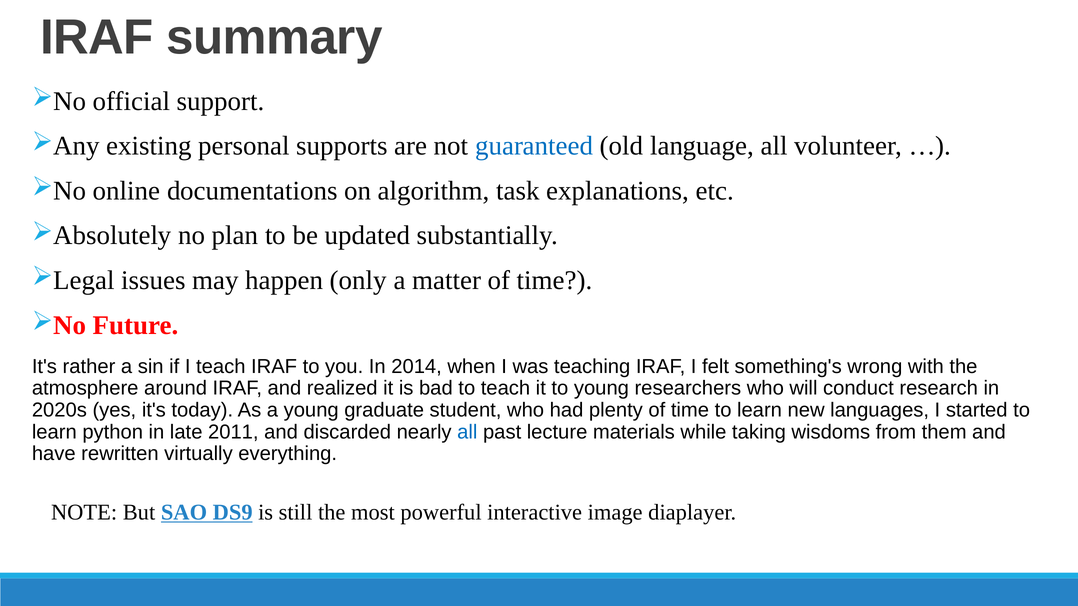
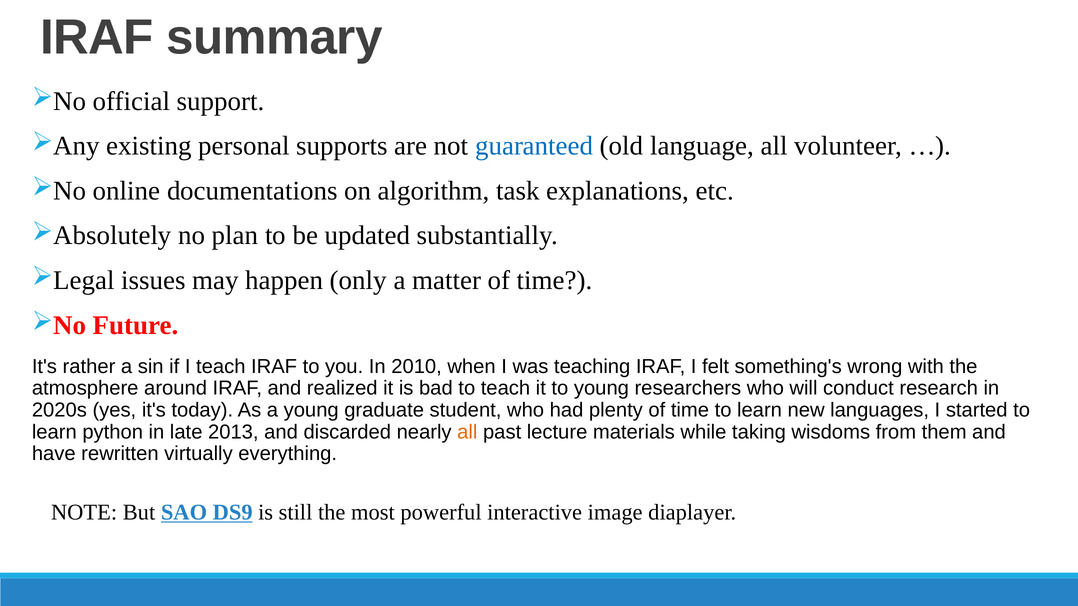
2014: 2014 -> 2010 (417, 367)
2011: 2011 -> 2013 (233, 432)
all colour: blue -> orange (467, 432)
